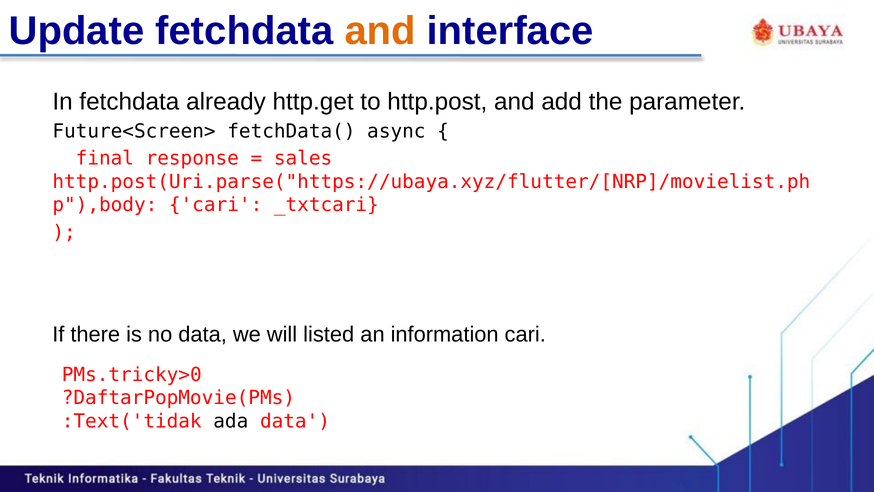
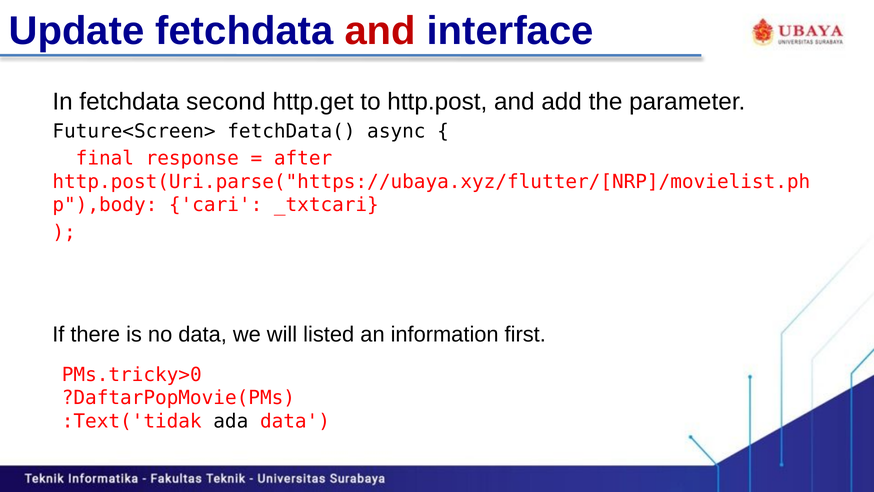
and colour: orange -> red (380, 31)
already: already -> second (226, 101)
sales: sales -> after (303, 158)
information cari: cari -> first (525, 334)
